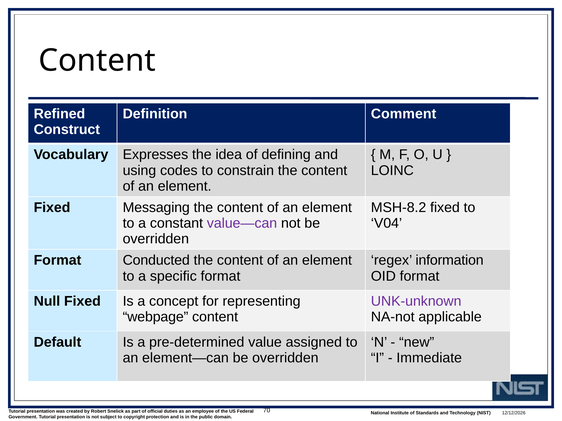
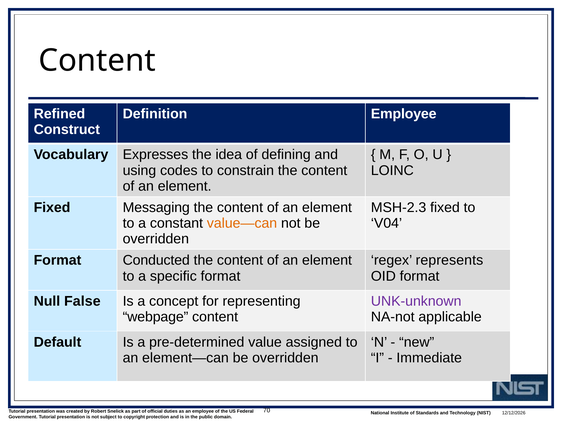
Definition Comment: Comment -> Employee (404, 114)
MSH-8.2: MSH-8.2 -> MSH-2.3 (399, 208)
value—can colour: purple -> orange (242, 223)
information: information -> represents (449, 261)
Null Fixed: Fixed -> False (82, 302)
